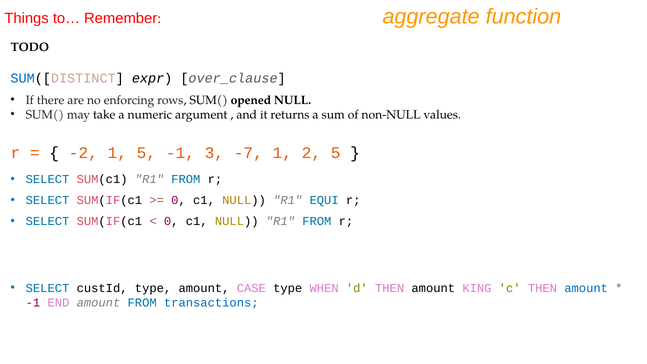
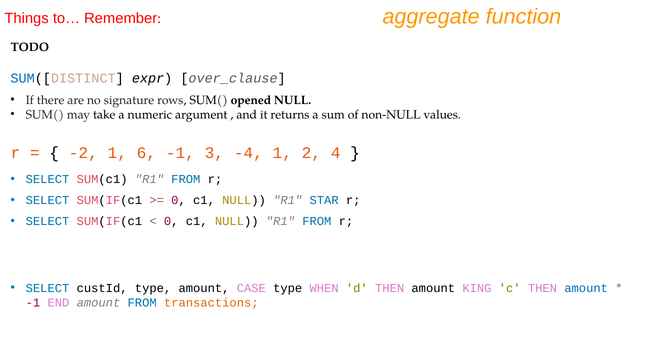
enforcing: enforcing -> signature (129, 100)
1 5: 5 -> 6 (146, 153)
-7: -7 -> -4 (248, 153)
2 5: 5 -> 4 (336, 153)
EQUI: EQUI -> STAR (324, 200)
transactions colour: blue -> orange (211, 303)
